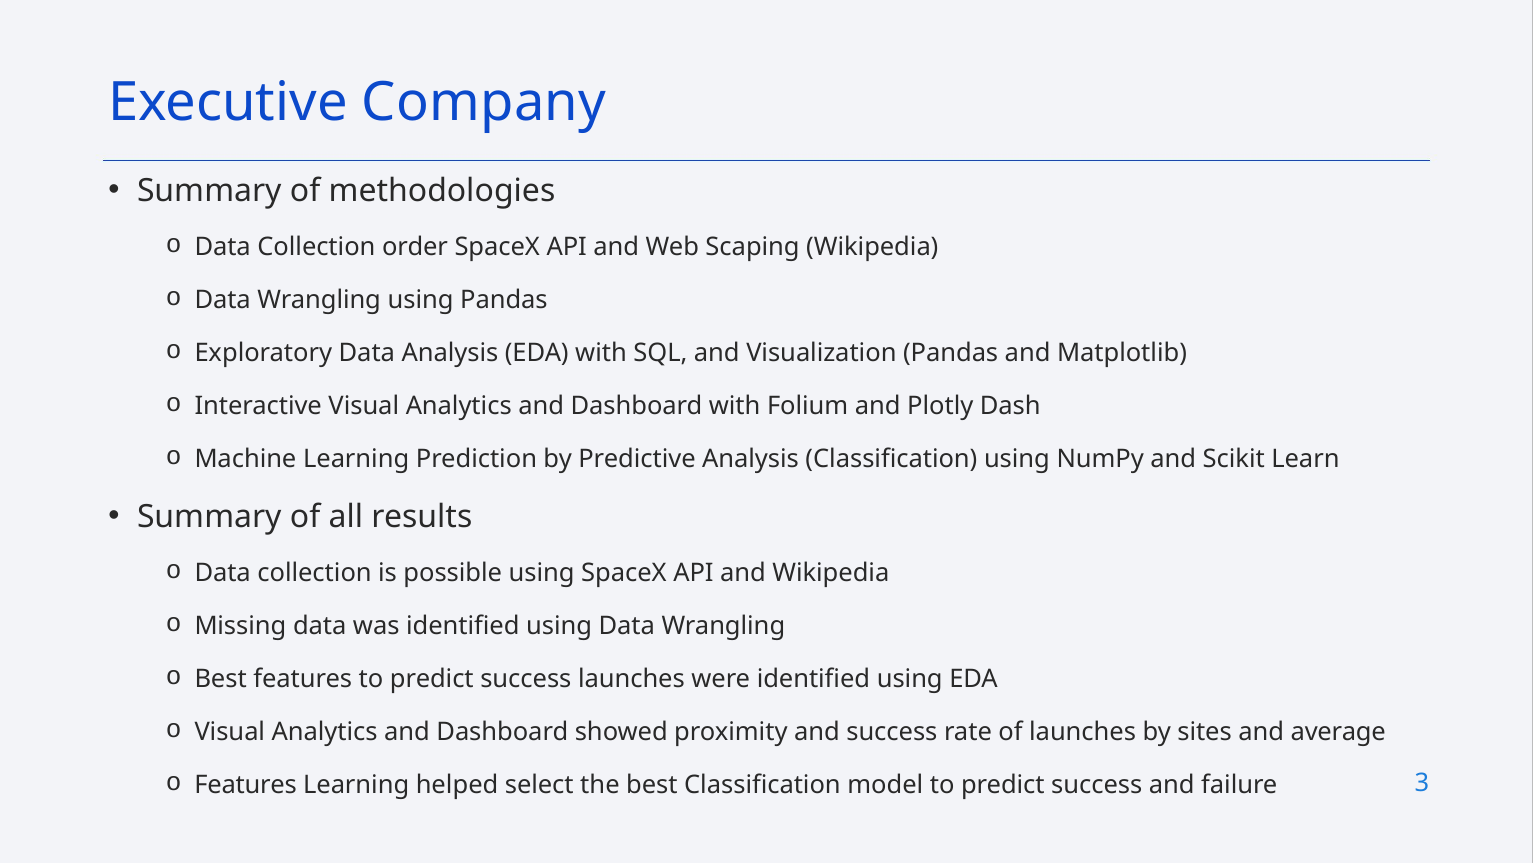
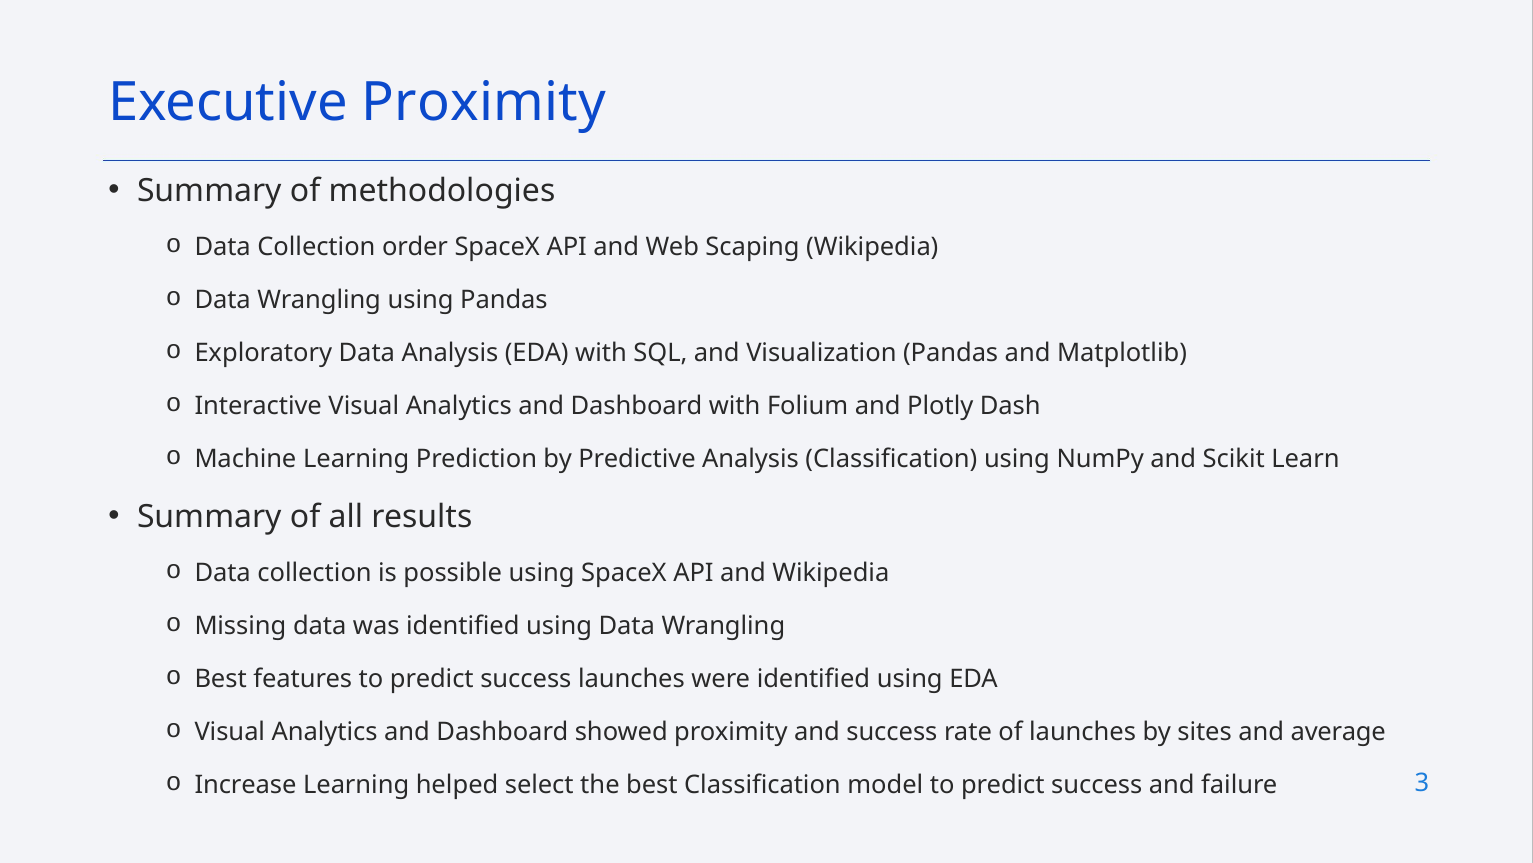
Executive Company: Company -> Proximity (484, 102)
Features: Features -> Increase (245, 785)
